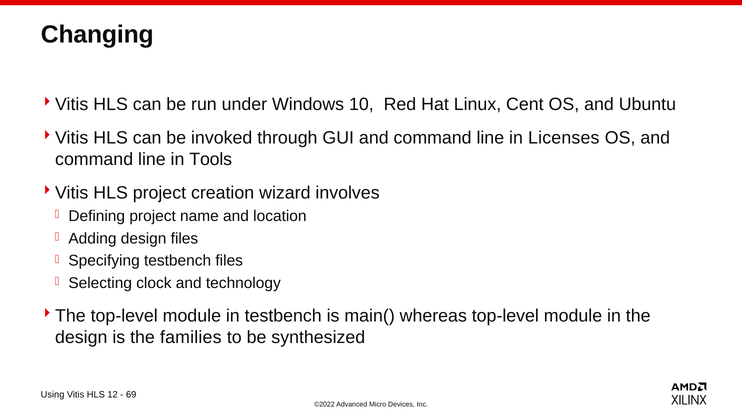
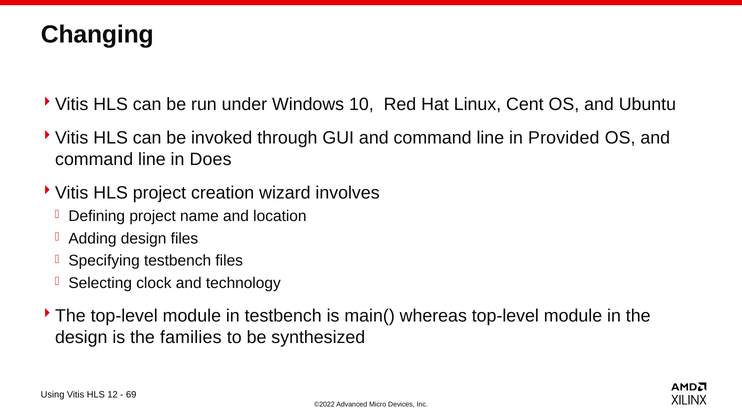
Licenses: Licenses -> Provided (564, 138)
Tools: Tools -> Does (211, 159)
